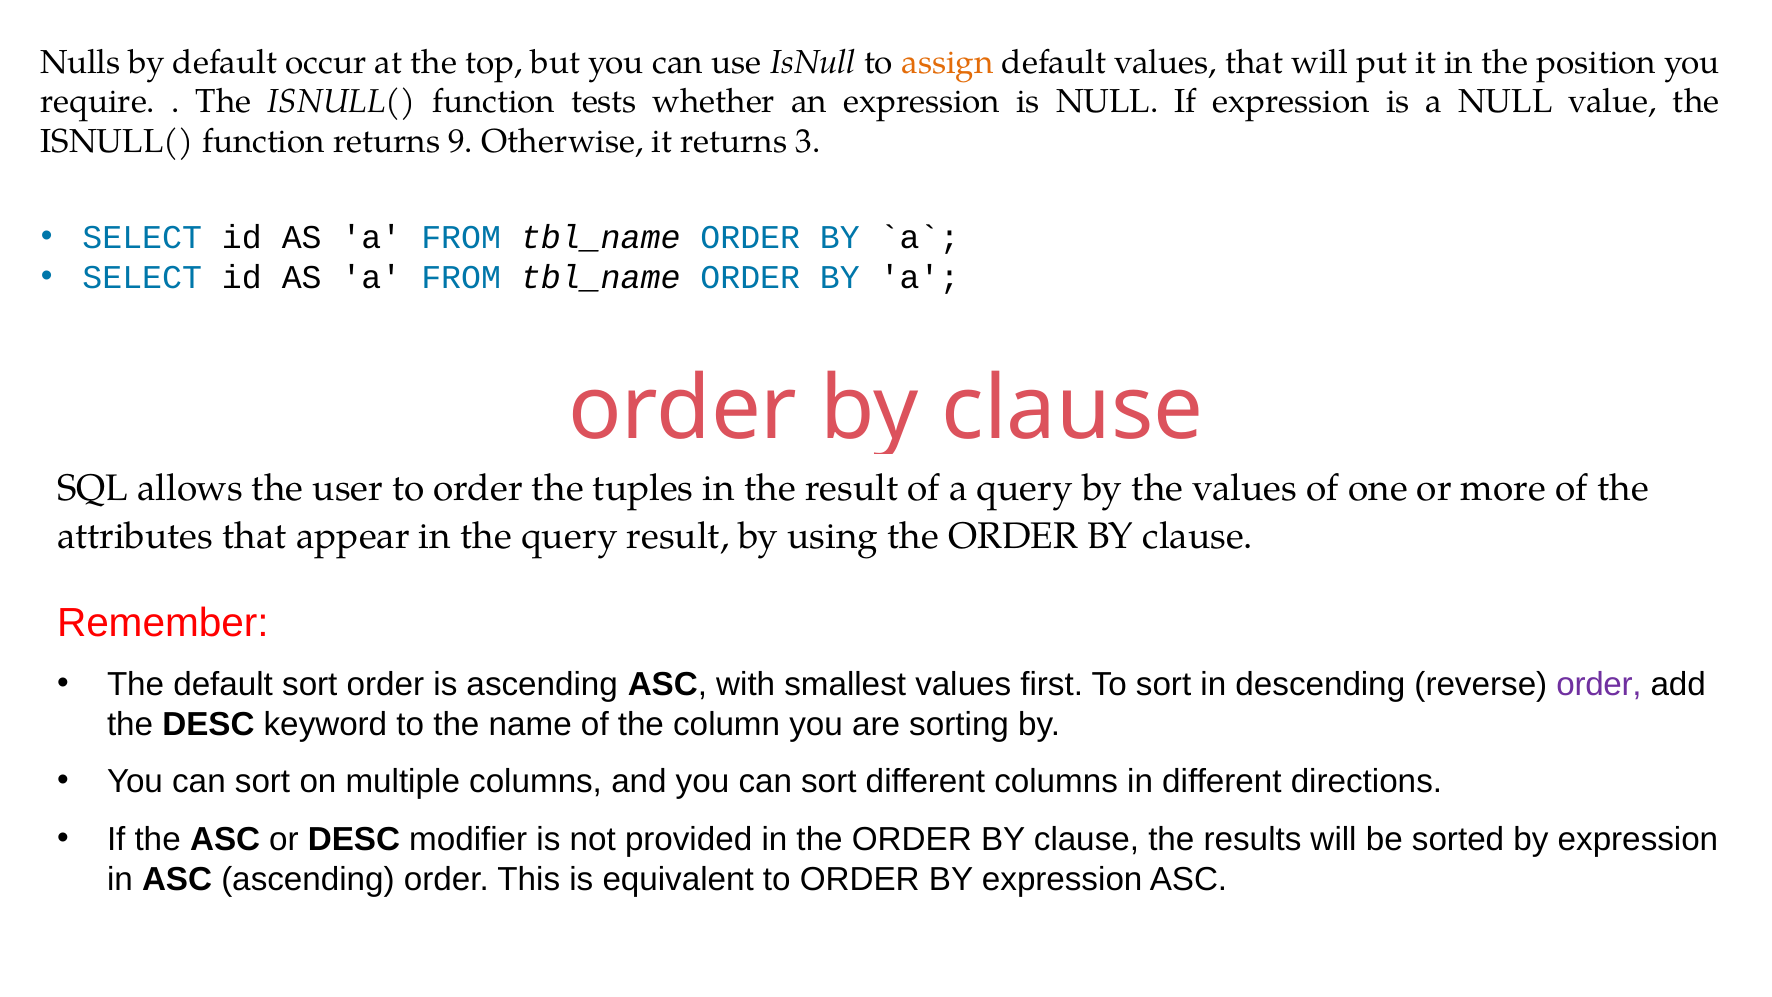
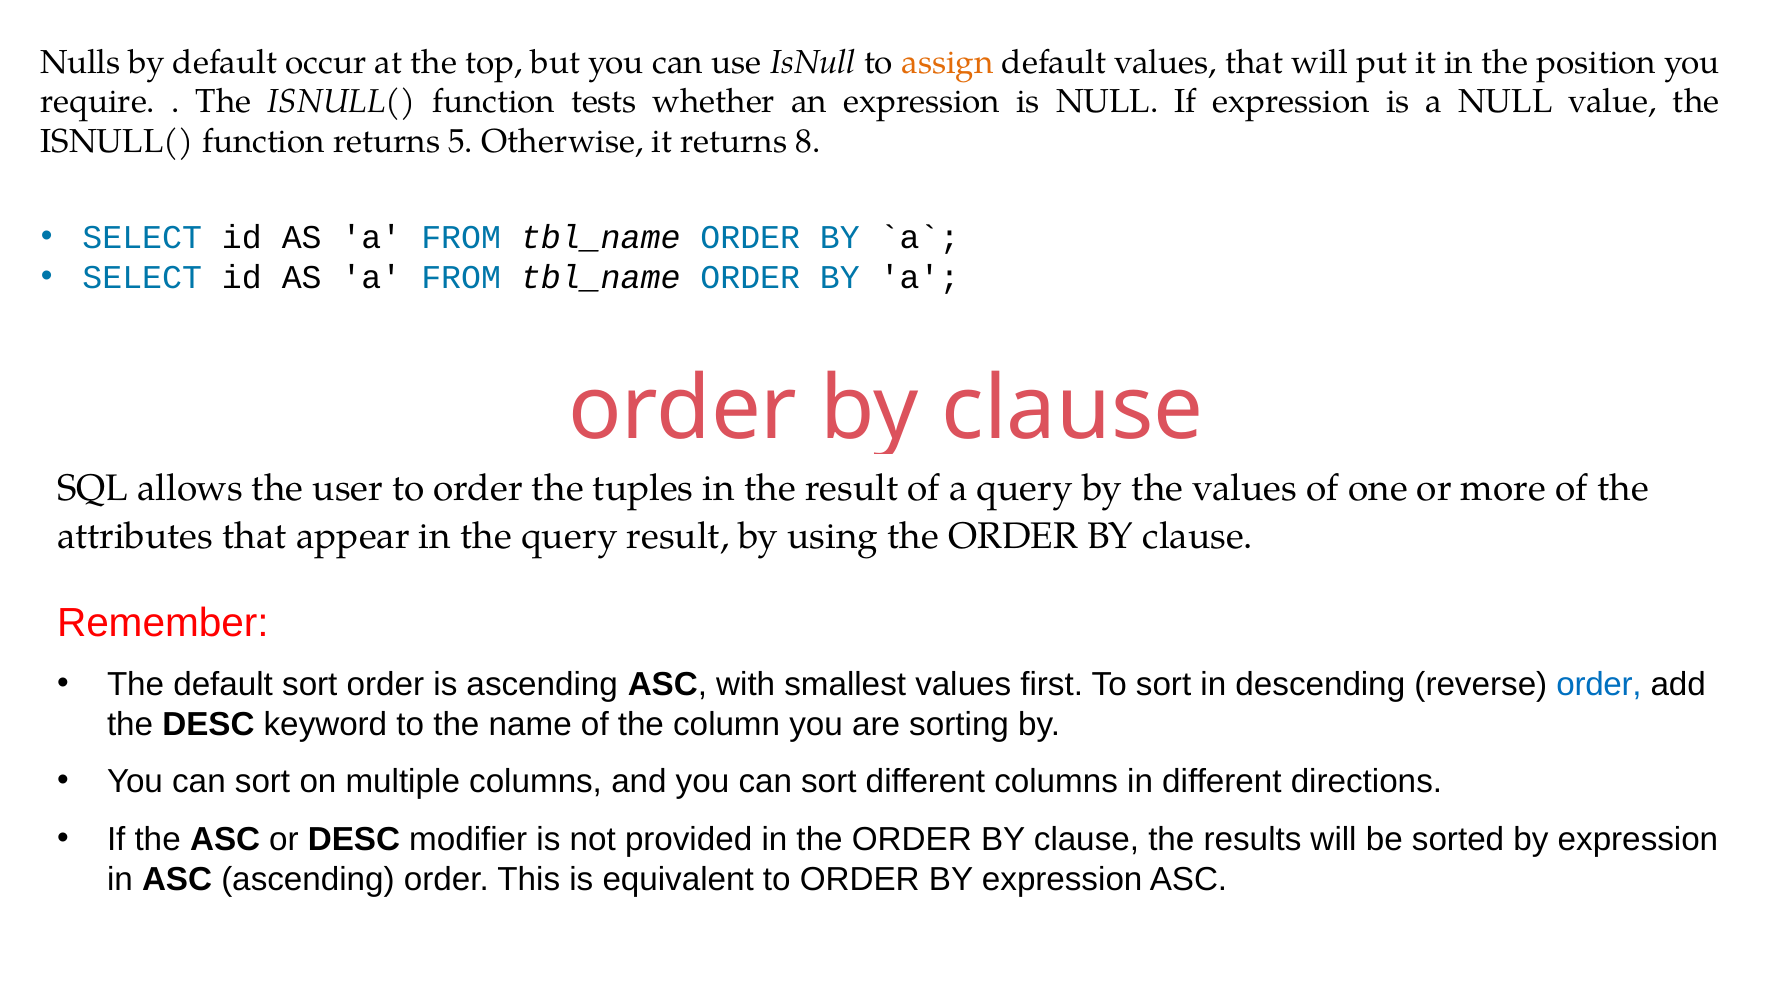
9: 9 -> 5 (461, 142)
3: 3 -> 8 (808, 142)
order colour: purple -> blue (1599, 684)
